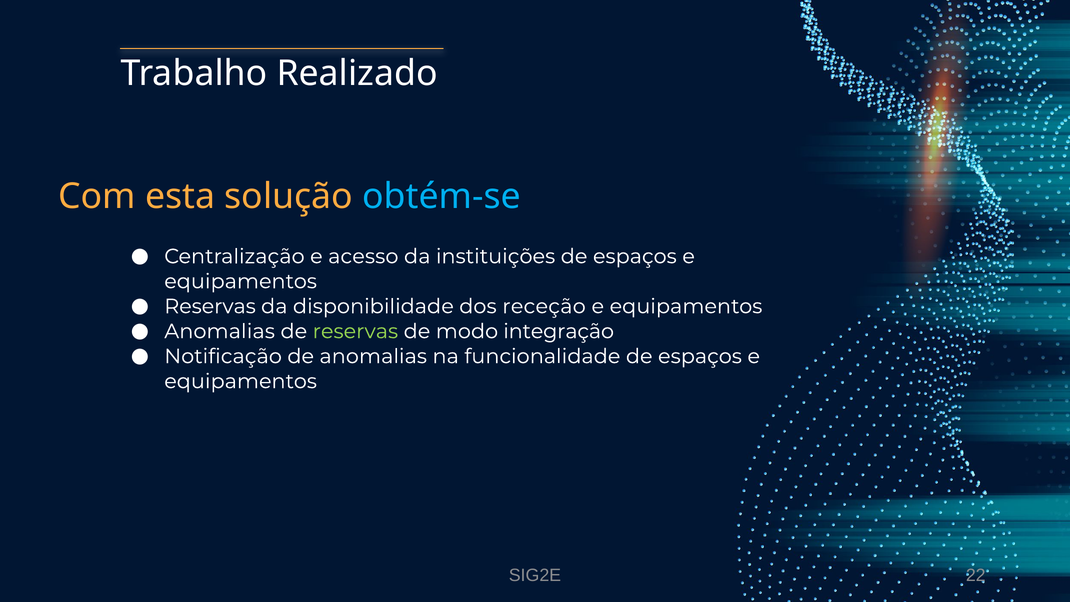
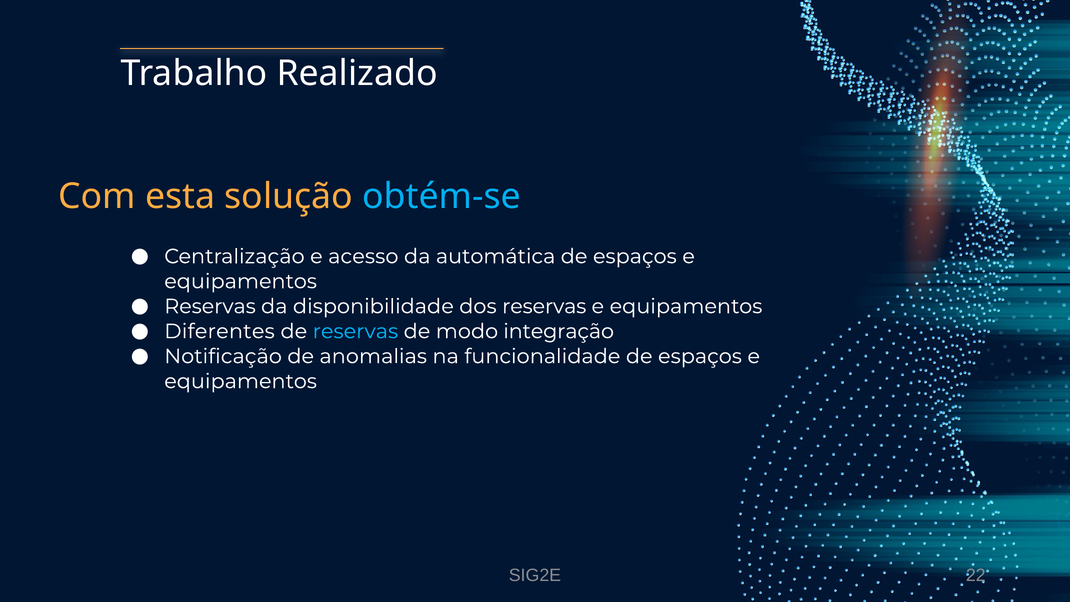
instituições: instituições -> automática (496, 256)
dos receção: receção -> reservas (544, 306)
Anomalias: Anomalias -> Diferentes (220, 331)
reservas colour: light green -> light blue (355, 331)
